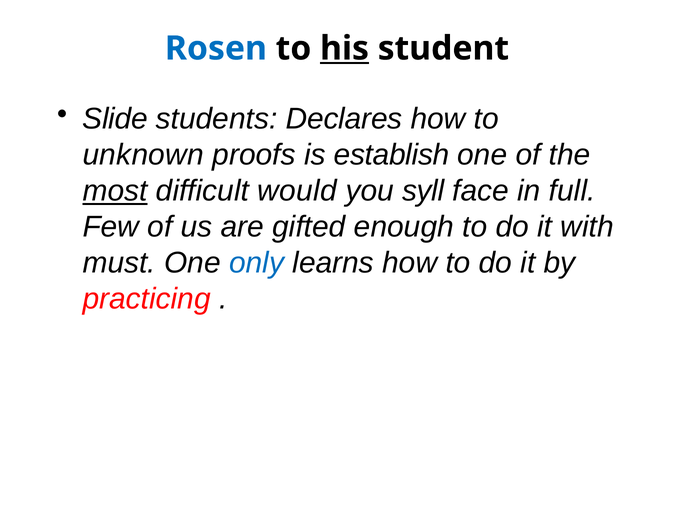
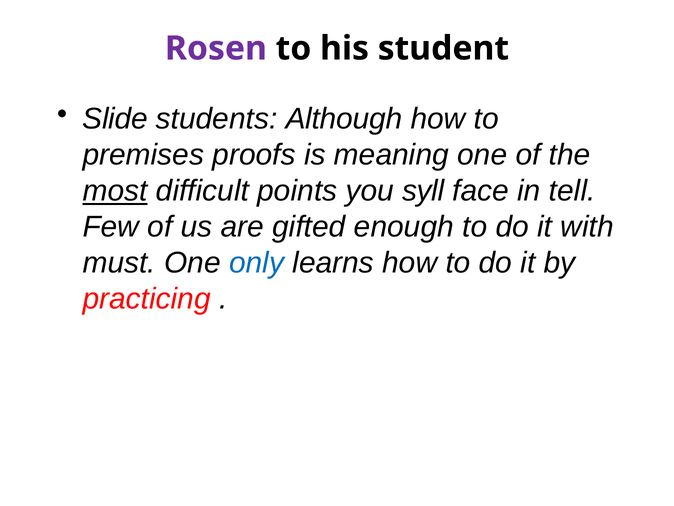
Rosen colour: blue -> purple (216, 48)
his underline: present -> none (345, 48)
Declares: Declares -> Although (344, 119)
unknown: unknown -> premises (143, 155)
establish: establish -> meaning (391, 155)
would: would -> points (297, 191)
full: full -> tell (572, 191)
